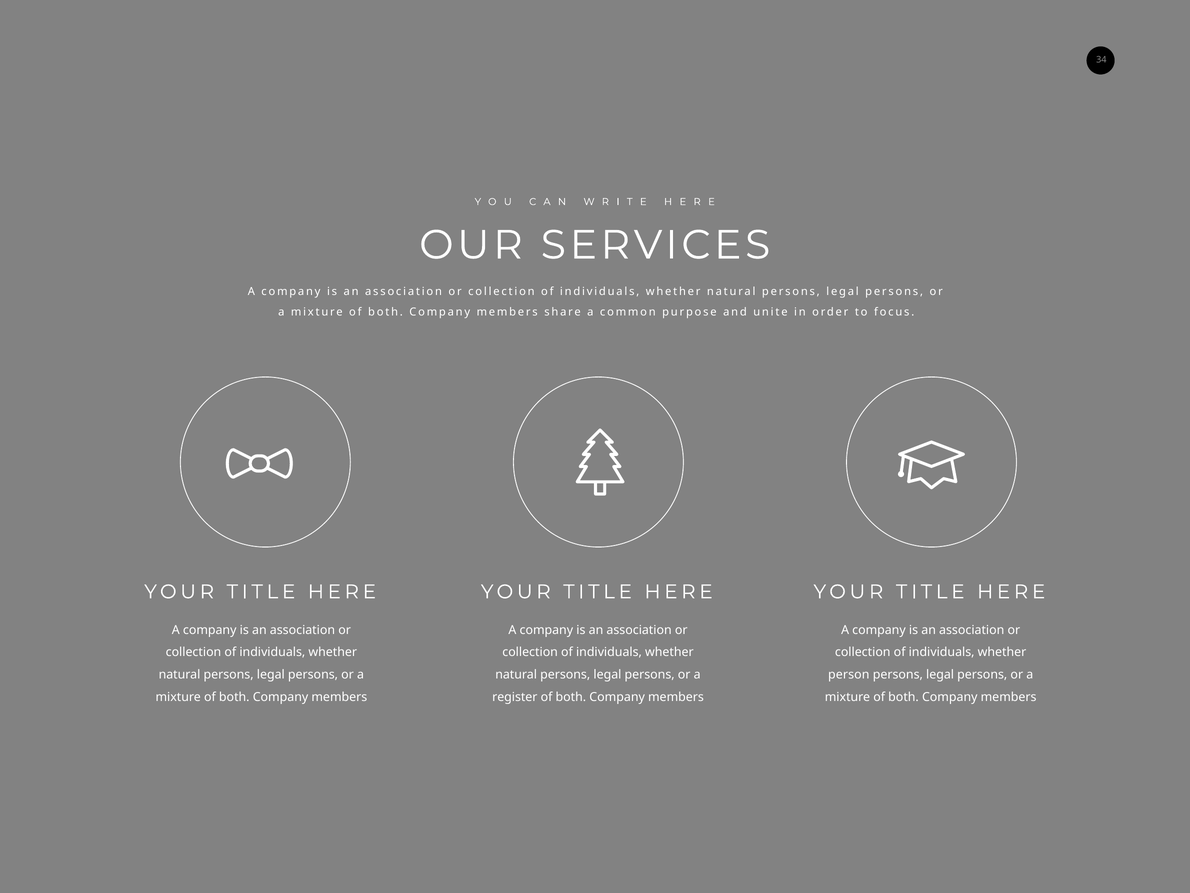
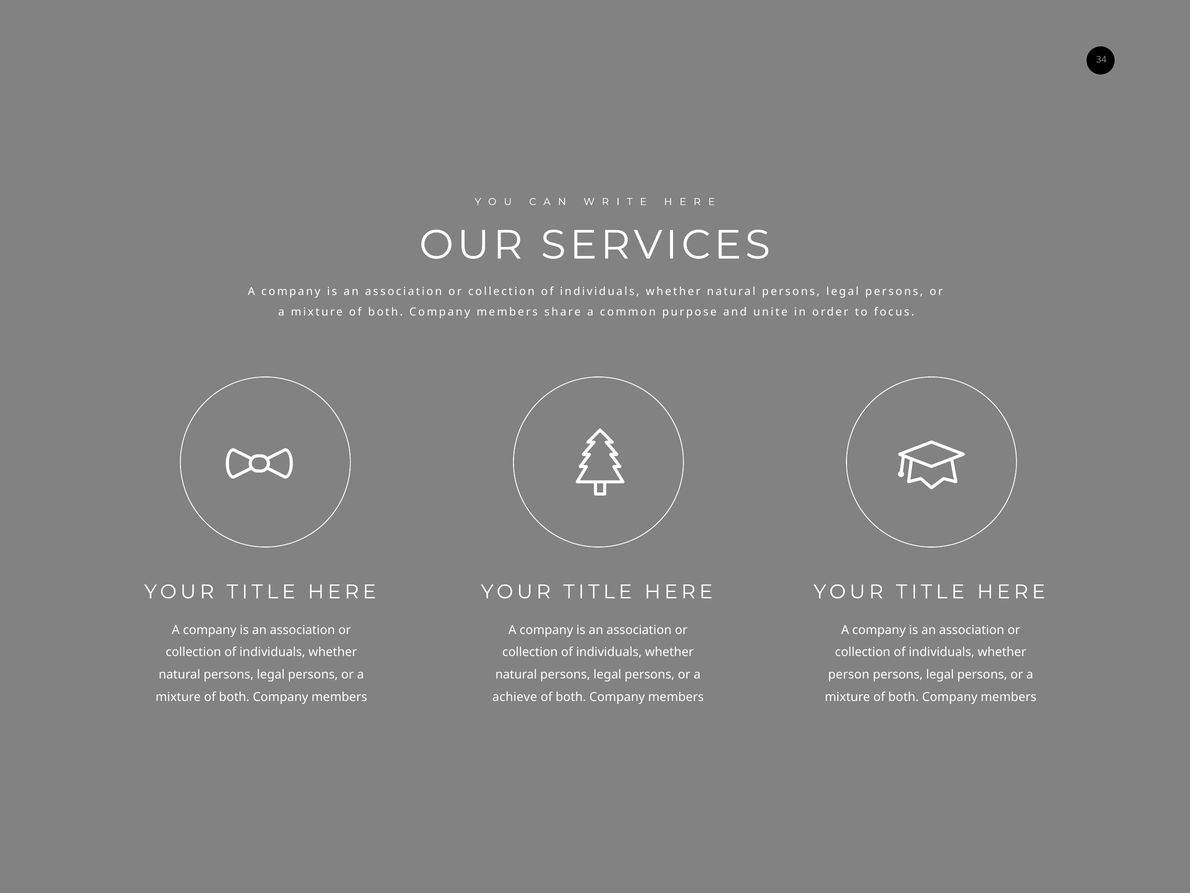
register: register -> achieve (515, 697)
